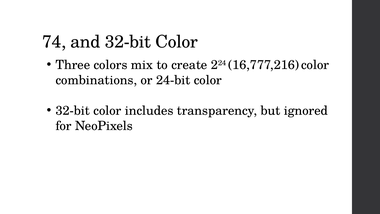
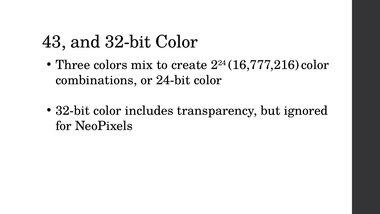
74: 74 -> 43 (54, 42)
